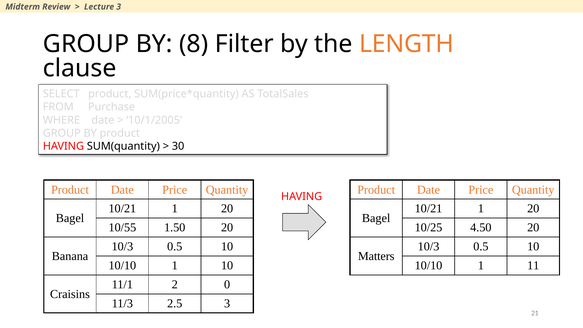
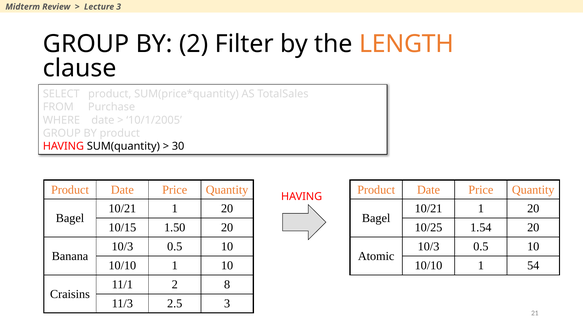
BY 8: 8 -> 2 (194, 44)
10/55: 10/55 -> 10/15 (122, 228)
4.50: 4.50 -> 1.54 (481, 228)
Matters: Matters -> Atomic (376, 256)
11: 11 -> 54 (533, 266)
0: 0 -> 8 (227, 284)
